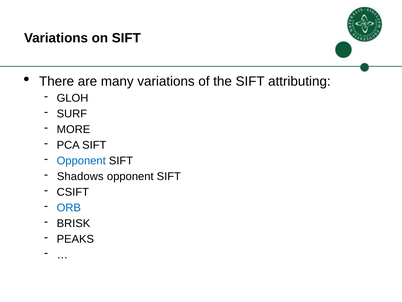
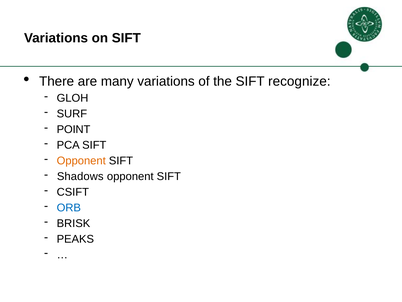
attributing: attributing -> recognize (299, 81)
MORE: MORE -> POINT (74, 129)
Opponent colour: blue -> orange (81, 161)
